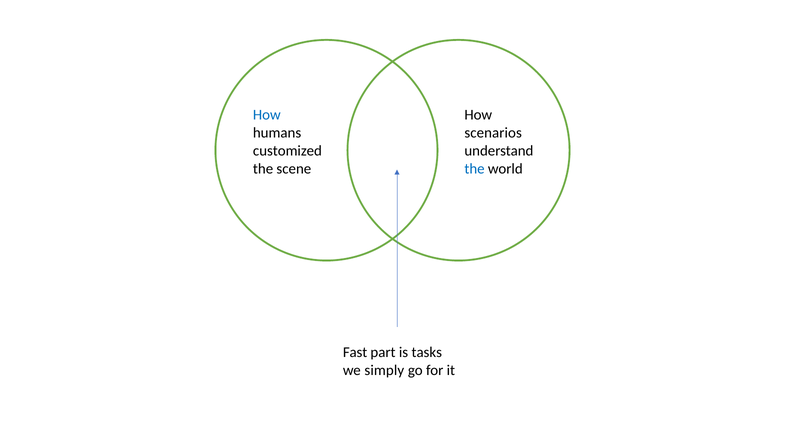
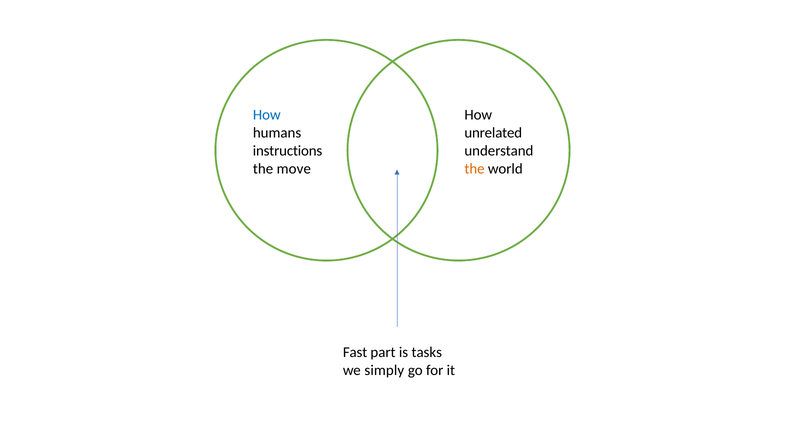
scenarios: scenarios -> unrelated (493, 133)
customized: customized -> instructions (288, 151)
scene: scene -> move (294, 168)
the colour: blue -> orange (475, 168)
